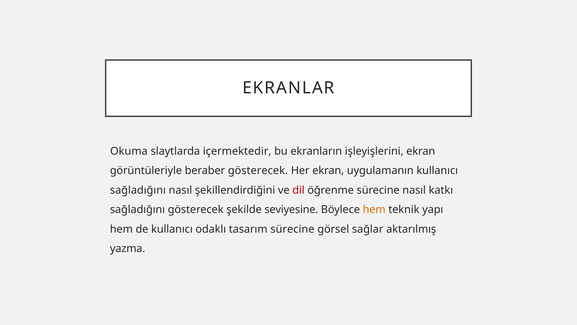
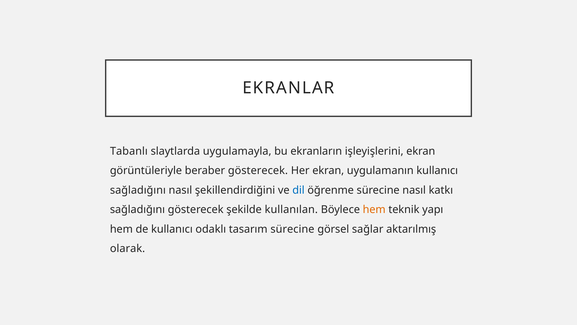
Okuma: Okuma -> Tabanlı (129, 151)
içermektedir: içermektedir -> uygulamayla (237, 151)
dil colour: red -> blue (298, 190)
seviyesine: seviyesine -> kullanılan (291, 209)
yazma: yazma -> olarak (128, 248)
